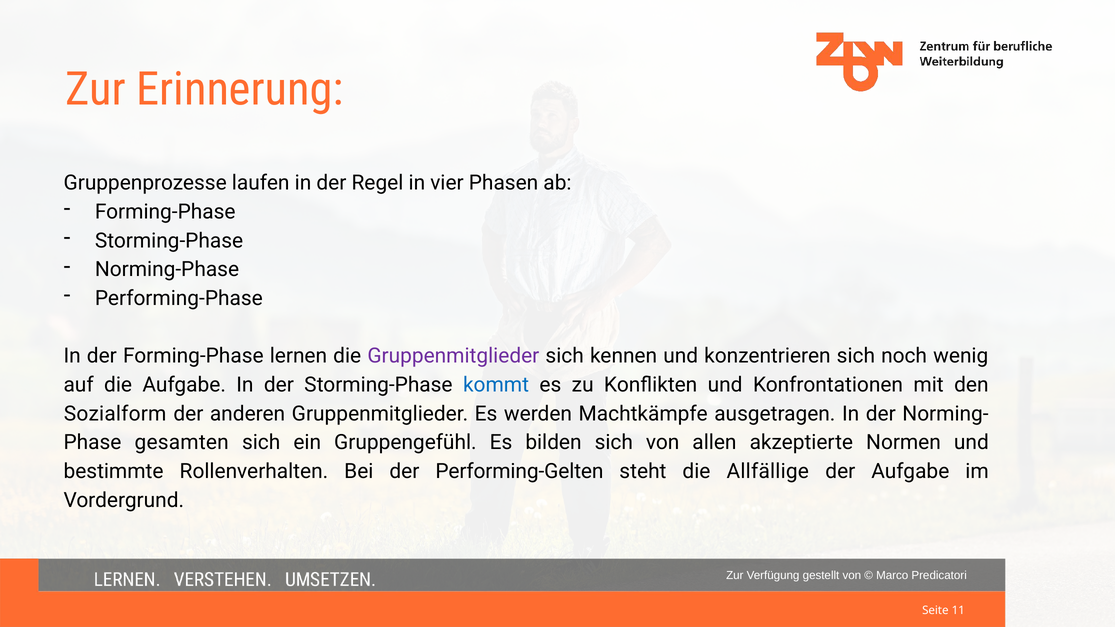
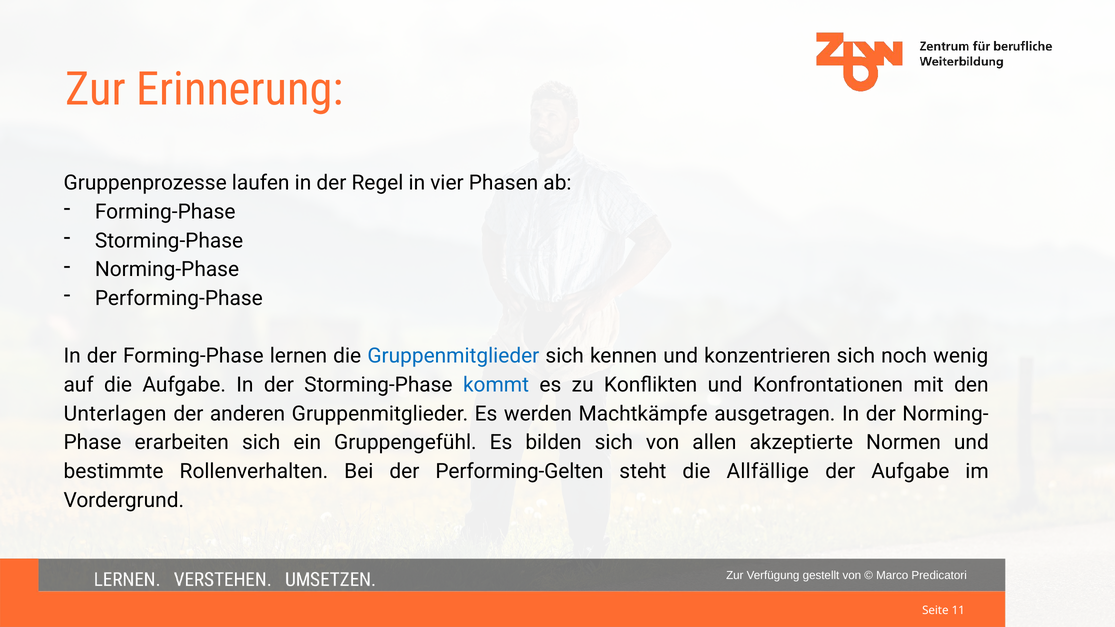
Gruppenmitglieder colour: purple -> blue (453, 356)
Sozialform: Sozialform -> Unterlagen (115, 414)
gesamten: gesamten -> erarbeiten (182, 443)
